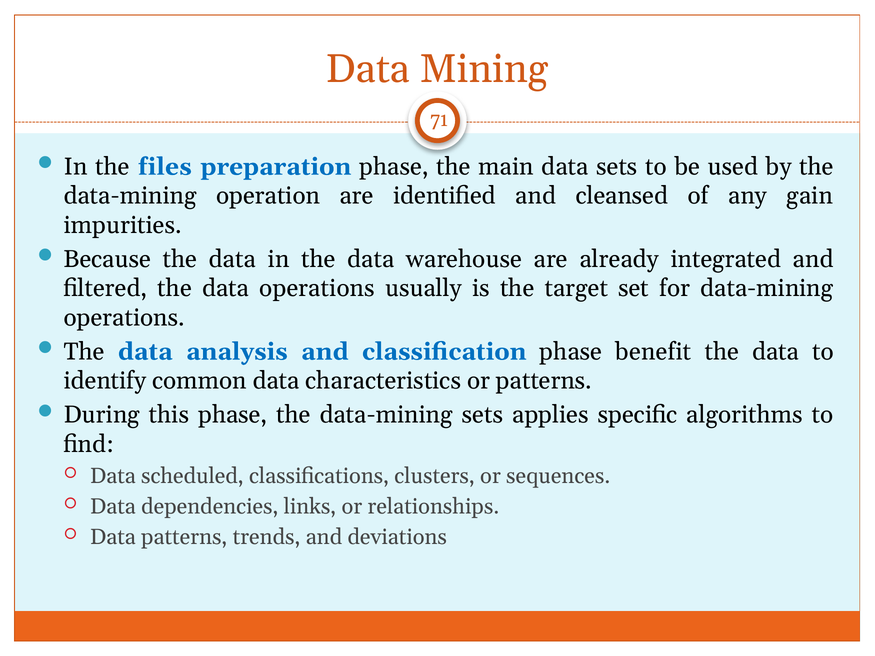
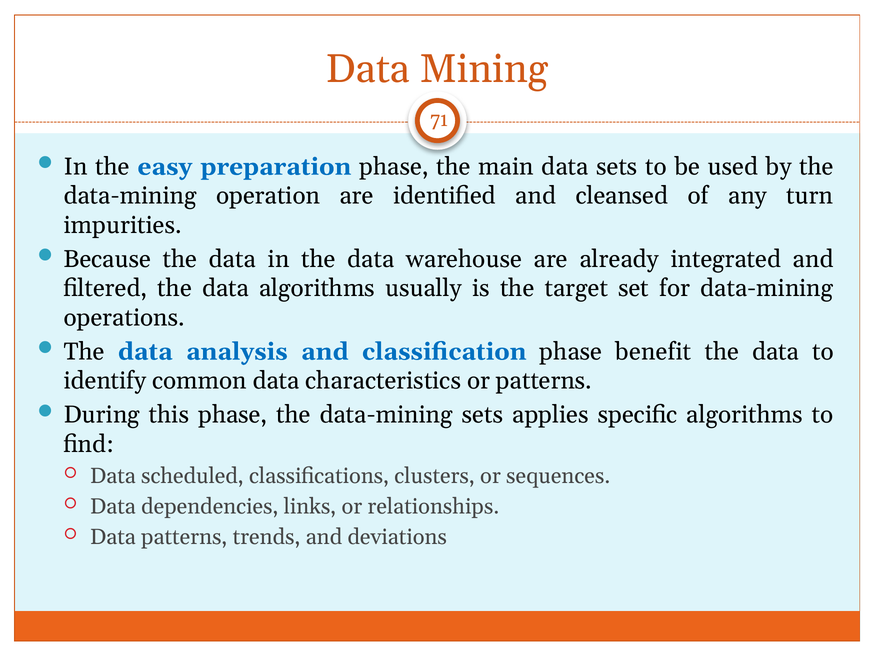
files: files -> easy (165, 167)
gain: gain -> turn (810, 196)
data operations: operations -> algorithms (317, 288)
